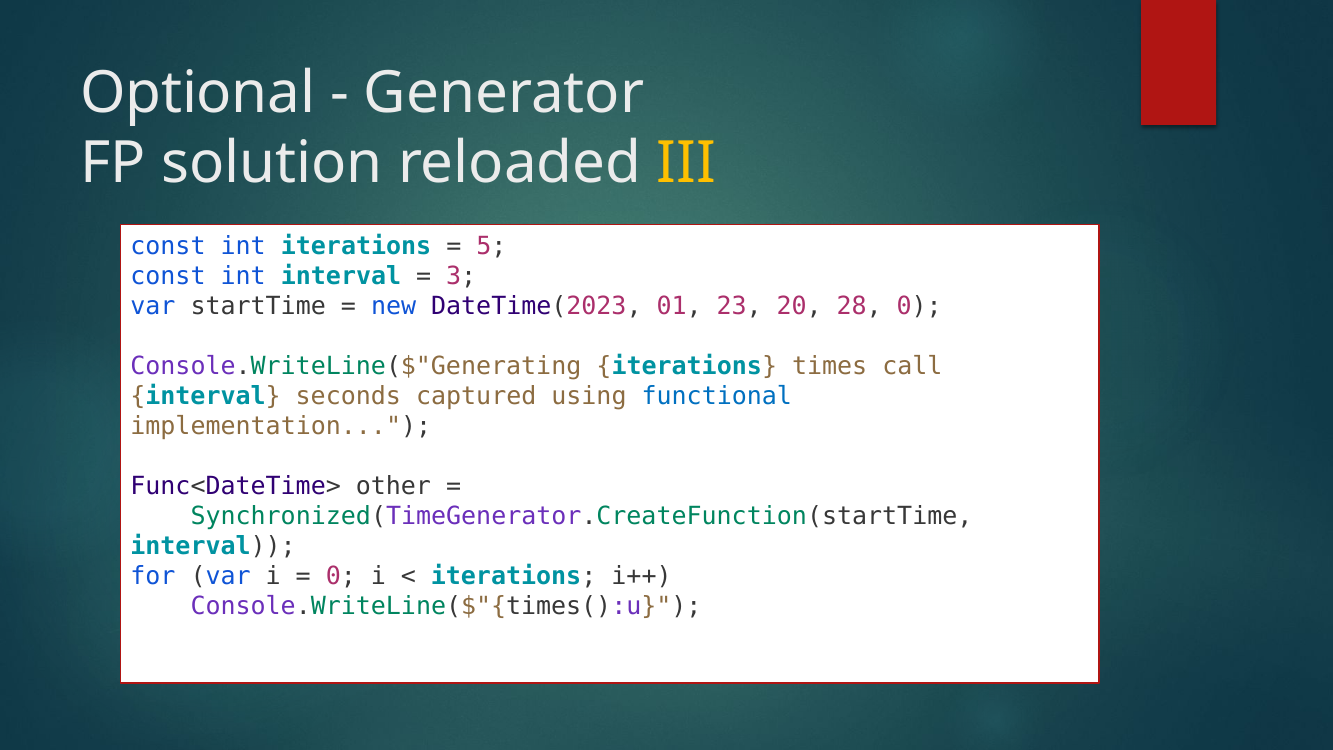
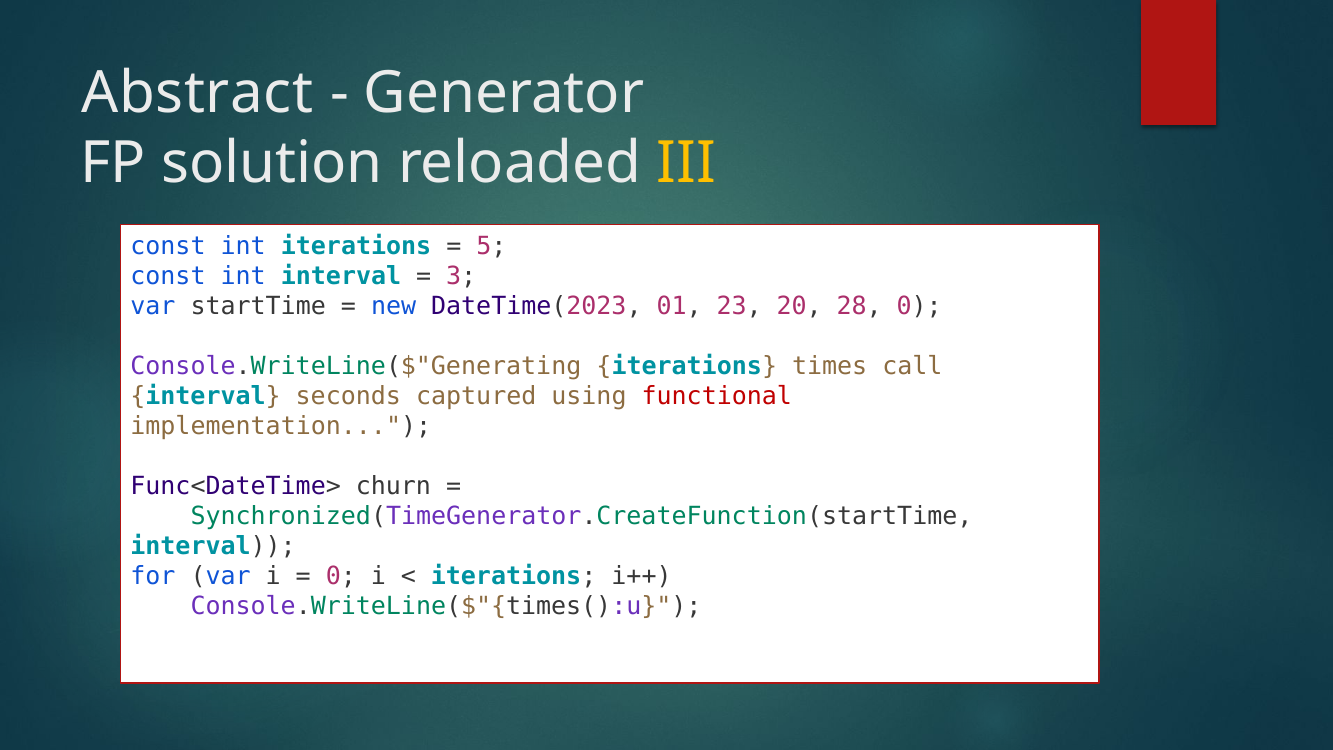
Optional: Optional -> Abstract (197, 94)
functional colour: blue -> red (717, 396)
other: other -> churn (393, 486)
